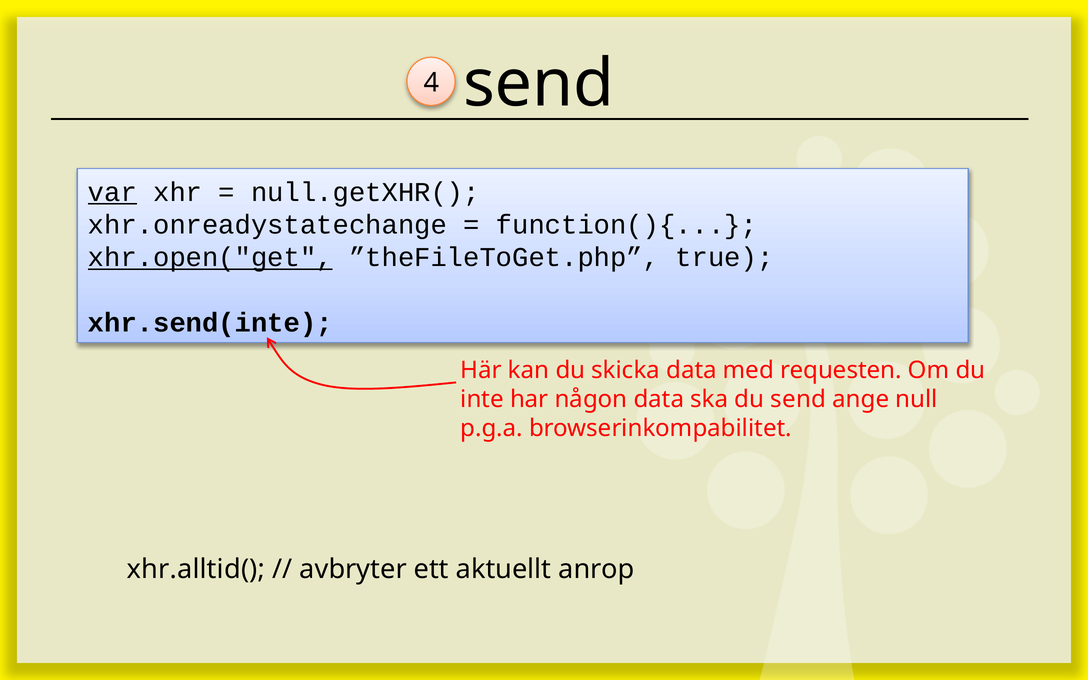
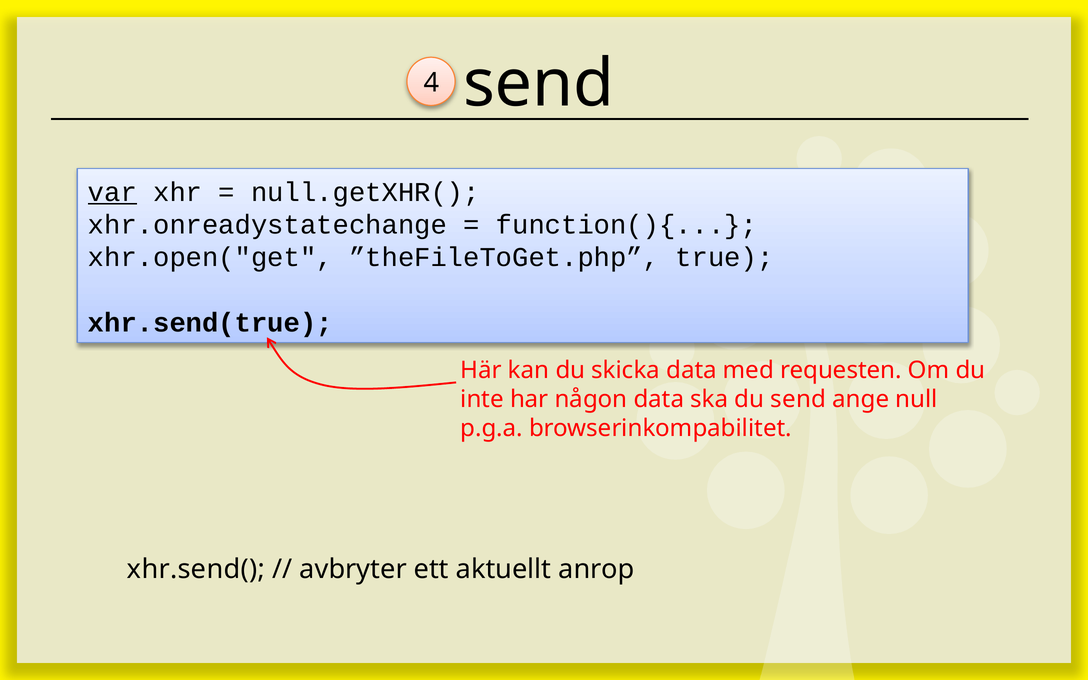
xhr.open("get underline: present -> none (210, 257)
xhr.send(inte: xhr.send(inte -> xhr.send(true (210, 323)
xhr.alltid(: xhr.alltid( -> xhr.send( (196, 569)
